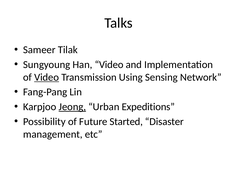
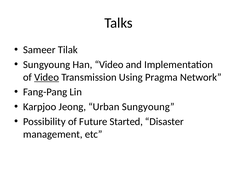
Sensing: Sensing -> Pragma (161, 77)
Jeong underline: present -> none (72, 107)
Urban Expeditions: Expeditions -> Sungyoung (148, 107)
